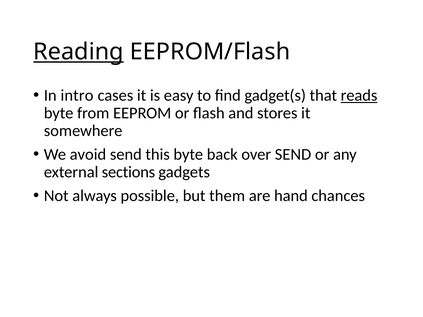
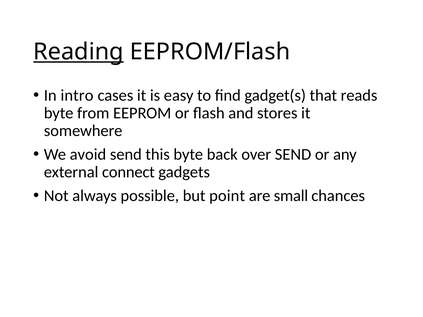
reads underline: present -> none (359, 95)
sections: sections -> connect (128, 172)
them: them -> point (227, 196)
hand: hand -> small (291, 196)
